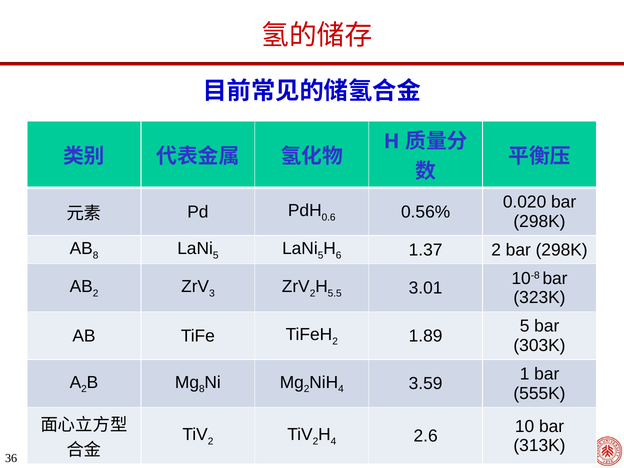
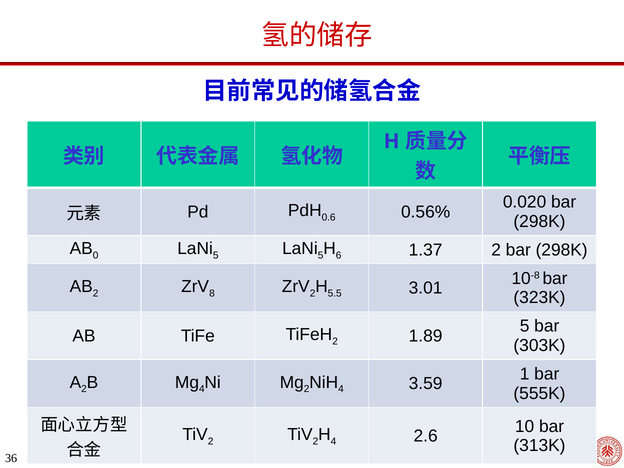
AB 8: 8 -> 0 (96, 255)
3: 3 -> 8 (212, 293)
8: 8 -> 4 (202, 389)
